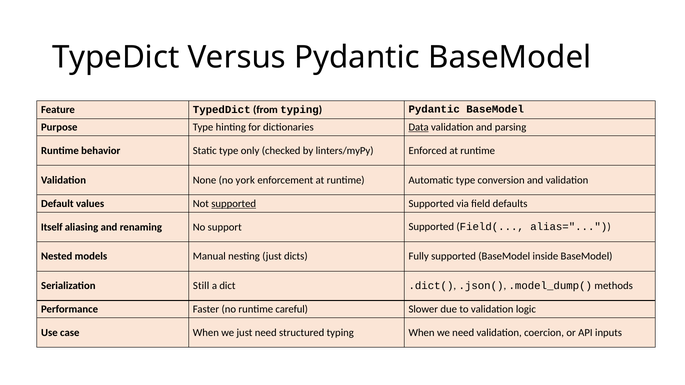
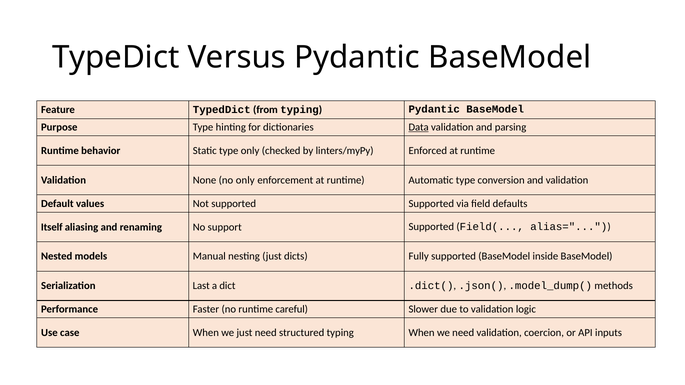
no york: york -> only (245, 180)
supported underline: present -> none (234, 204)
Still: Still -> Last (201, 286)
